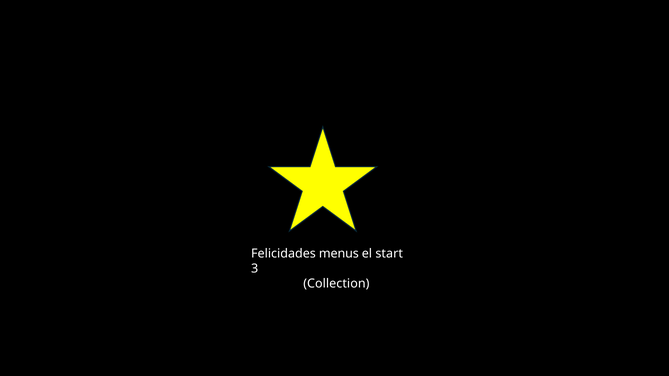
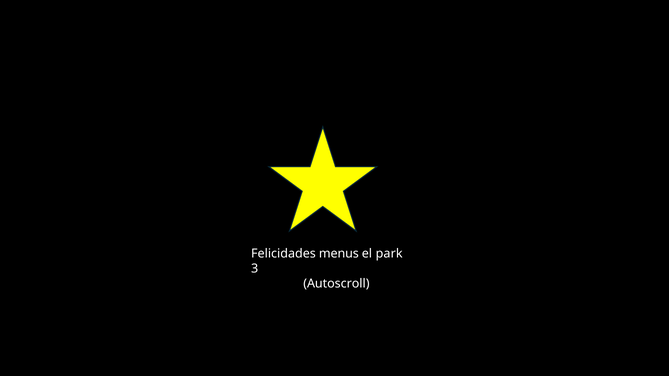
start: start -> park (389, 254)
Collection: Collection -> Autoscroll (336, 284)
